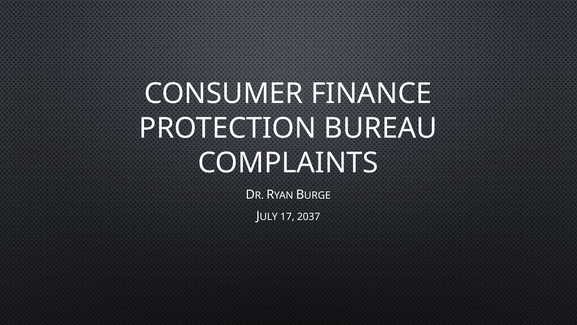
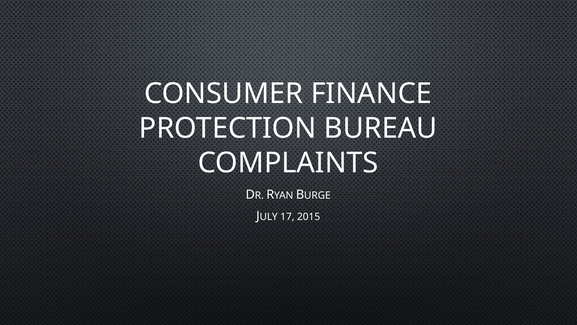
2037: 2037 -> 2015 (309, 217)
